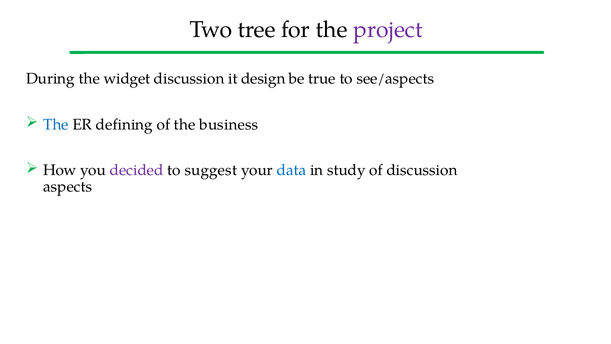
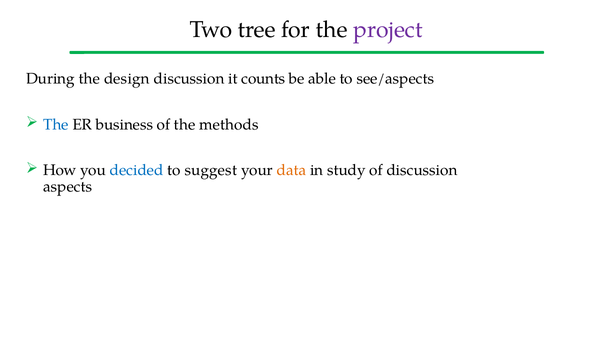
widget: widget -> design (127, 79)
design: design -> counts (263, 79)
true: true -> able (322, 79)
defining: defining -> business (124, 124)
business: business -> methods (229, 124)
decided colour: purple -> blue (137, 170)
data colour: blue -> orange (291, 170)
